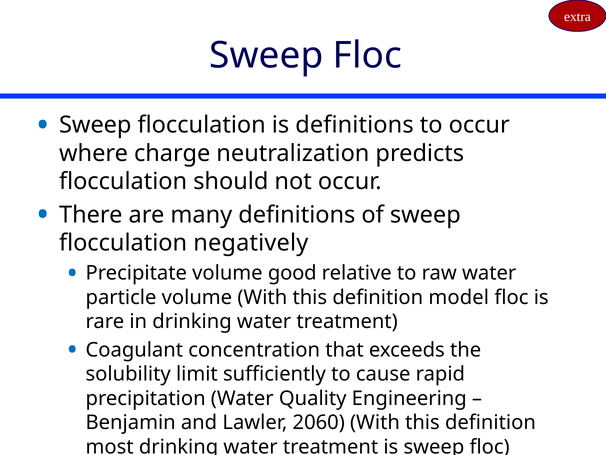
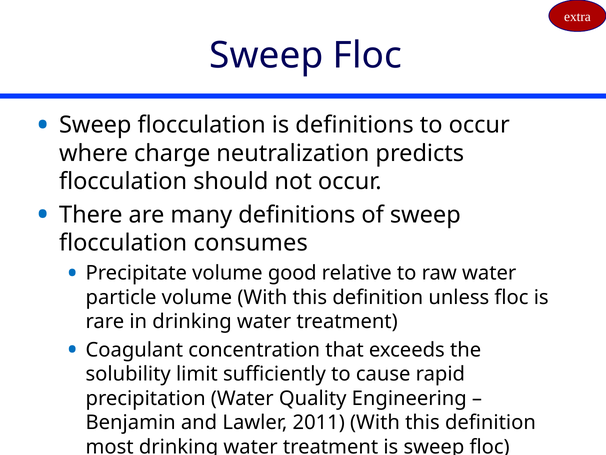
negatively: negatively -> consumes (251, 243)
model: model -> unless (459, 297)
2060: 2060 -> 2011 (319, 422)
